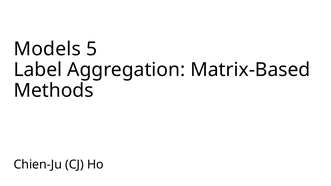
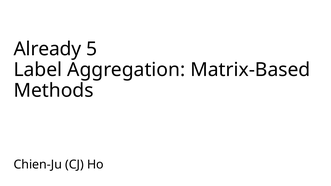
Models: Models -> Already (47, 49)
